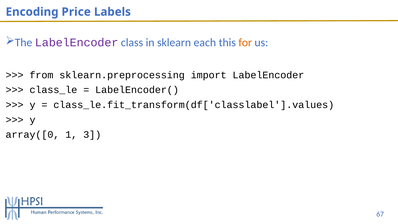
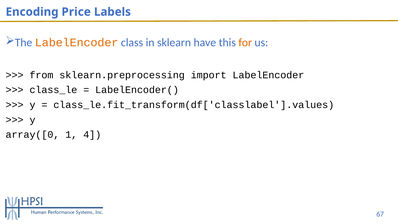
LabelEncoder colour: purple -> orange (77, 43)
each: each -> have (205, 43)
3: 3 -> 4 (92, 135)
